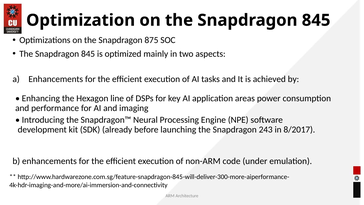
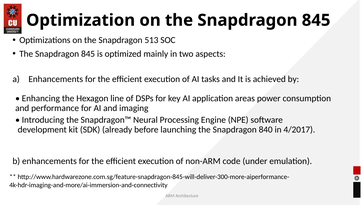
875: 875 -> 513 (151, 40)
243: 243 -> 840 (266, 130)
8/2017: 8/2017 -> 4/2017 (299, 130)
